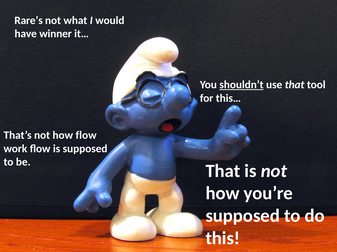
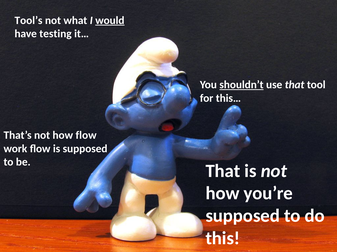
Rare’s: Rare’s -> Tool’s (29, 20)
would underline: none -> present (110, 20)
winner: winner -> testing (55, 34)
